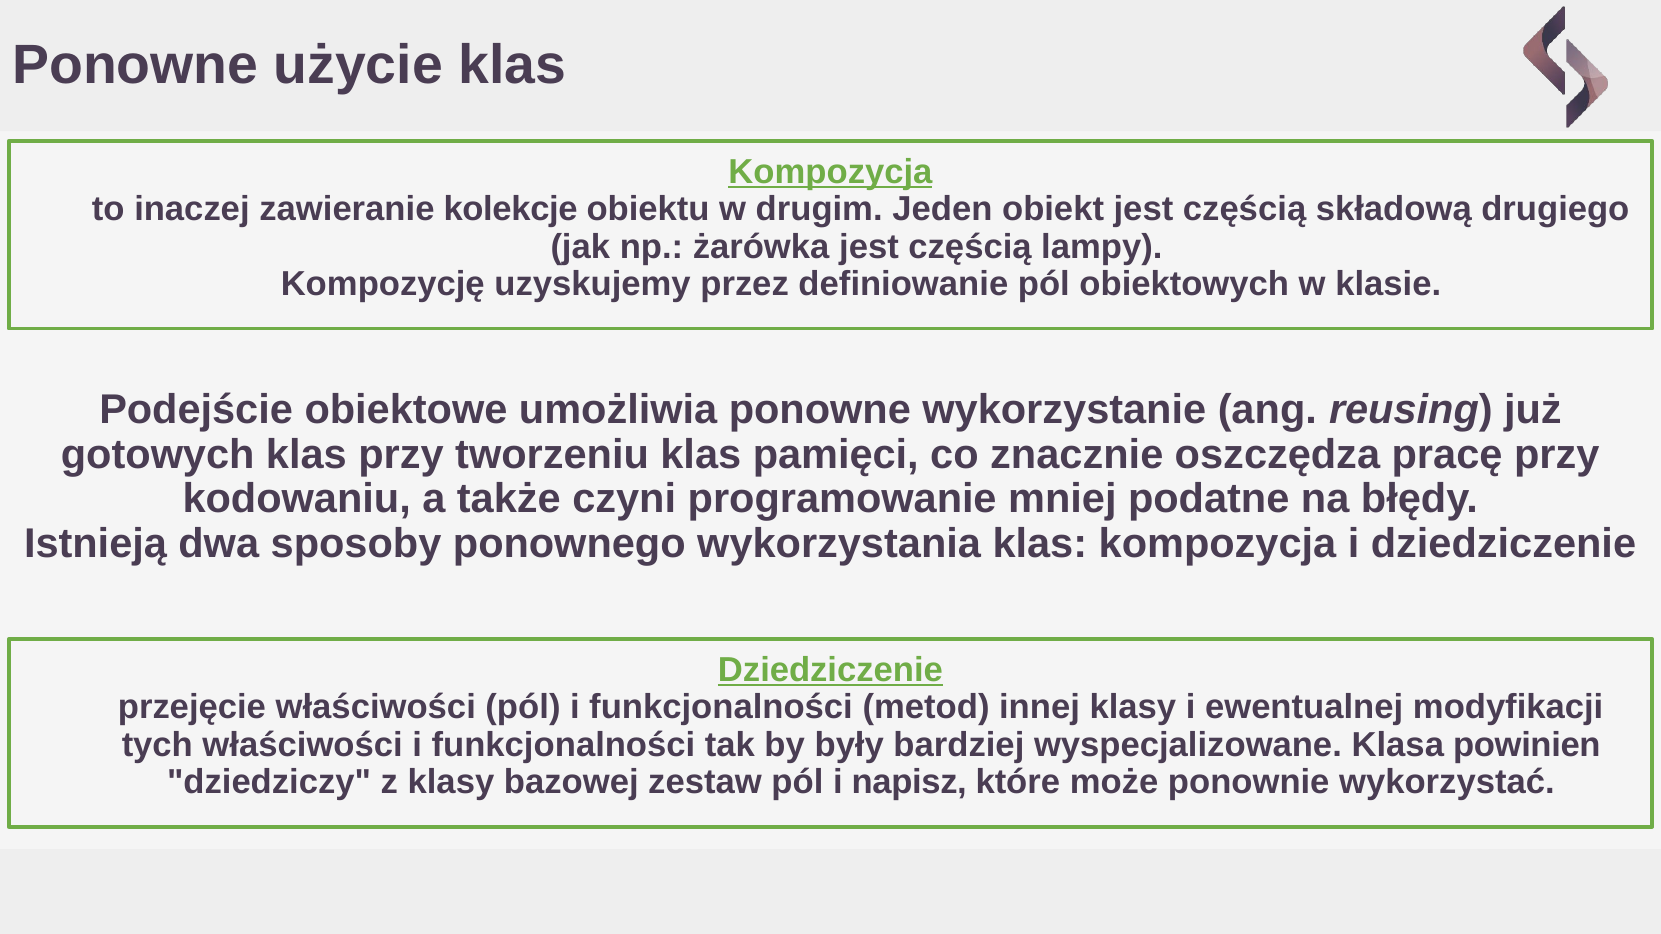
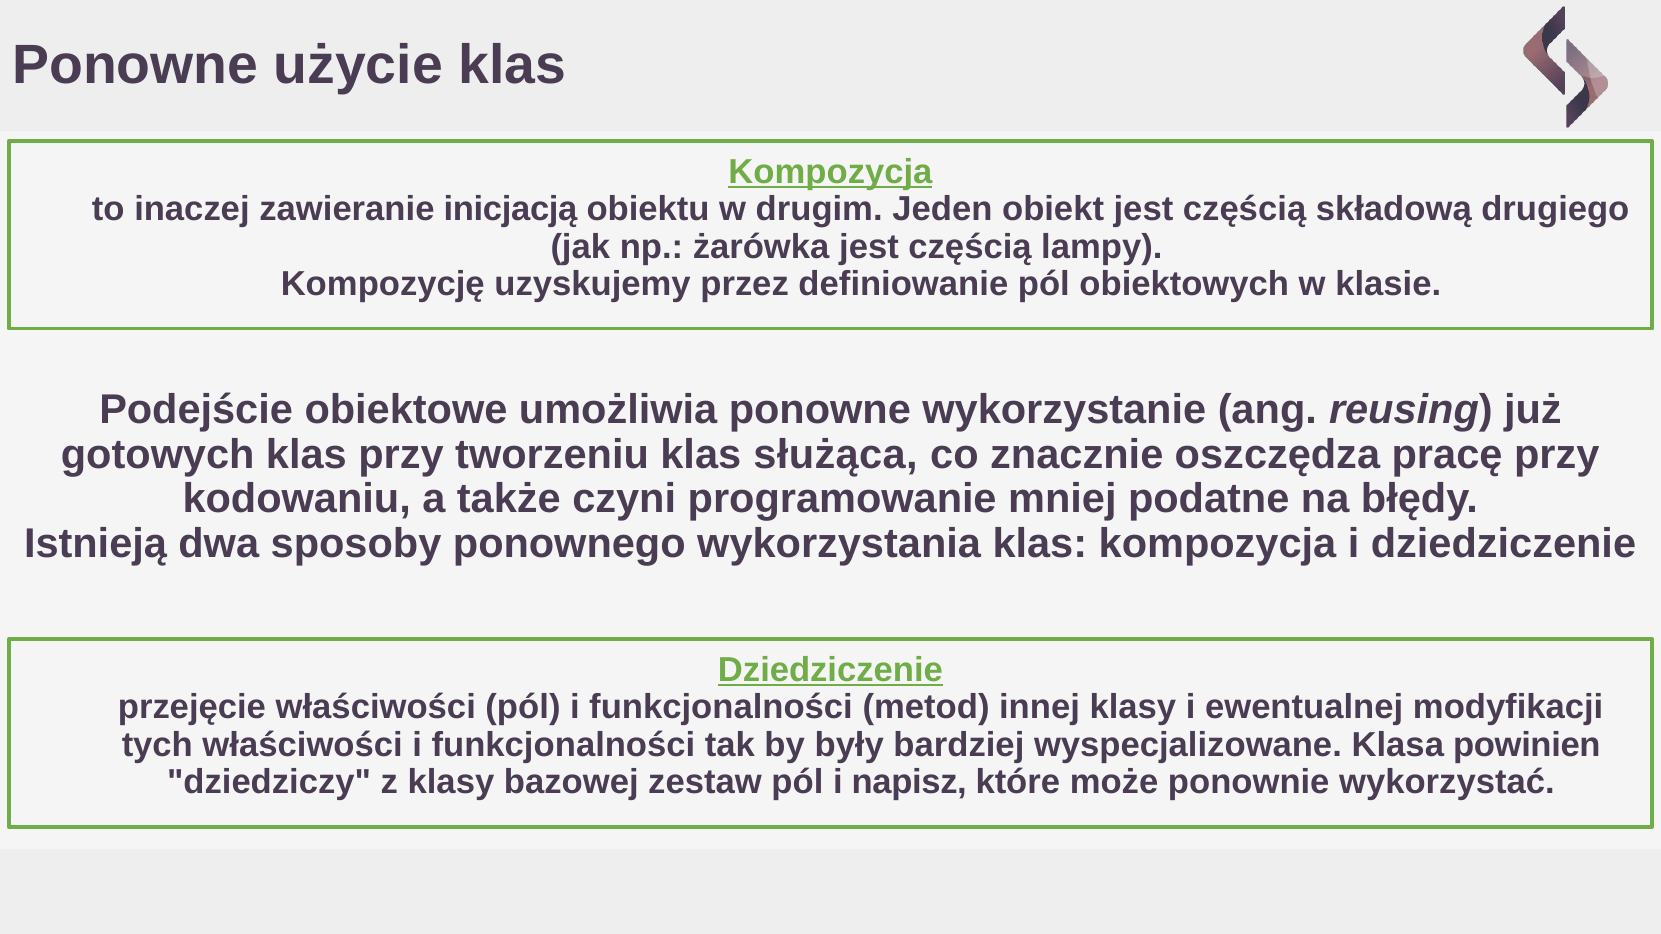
kolekcje: kolekcje -> inicjacją (511, 209)
pamięci: pamięci -> służąca (836, 455)
